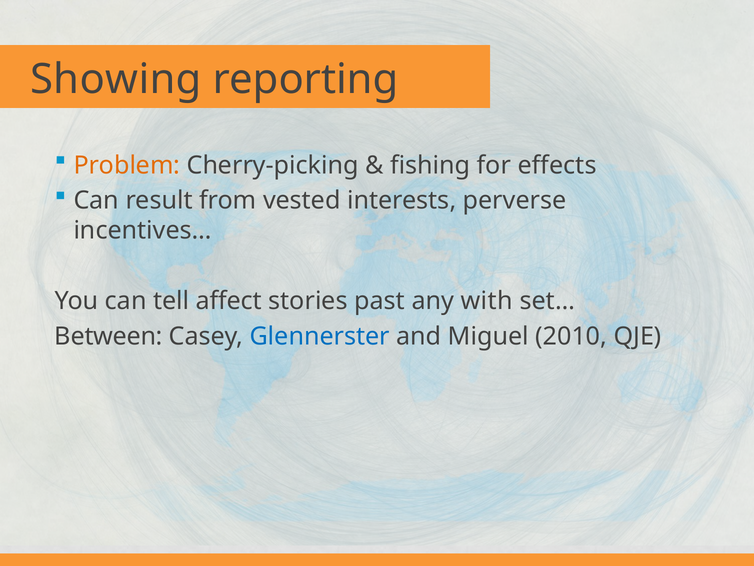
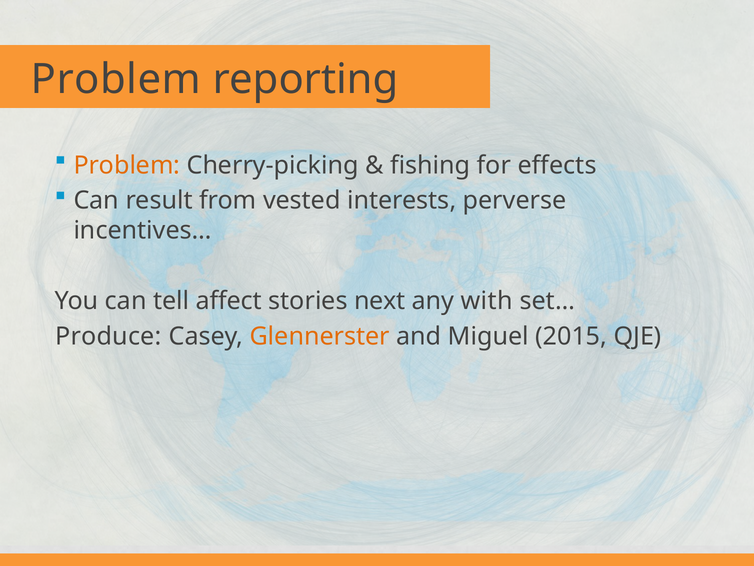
Showing: Showing -> Problem (116, 79)
past: past -> next (380, 301)
Between: Between -> Produce (108, 336)
Glennerster colour: blue -> orange (320, 336)
2010: 2010 -> 2015 (571, 336)
